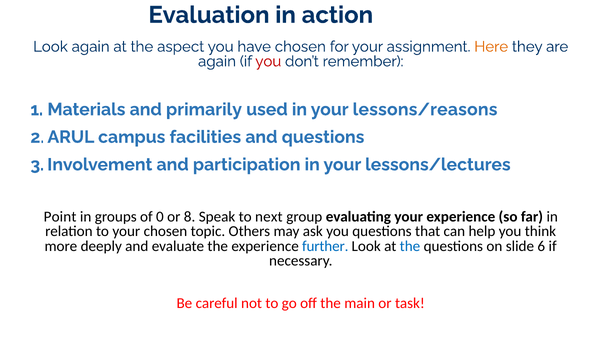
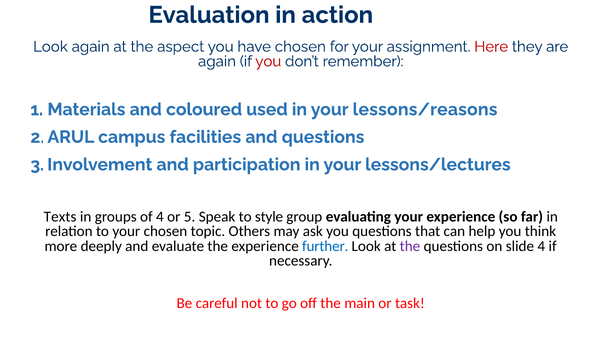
Here colour: orange -> red (491, 47)
primarily: primarily -> coloured (204, 110)
Point: Point -> Texts (60, 217)
of 0: 0 -> 4 (160, 217)
8: 8 -> 5 (190, 217)
next: next -> style (269, 217)
the colour: blue -> purple (410, 246)
slide 6: 6 -> 4 (541, 246)
